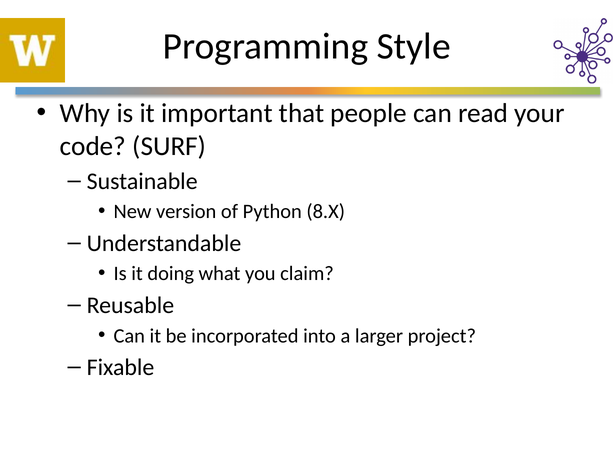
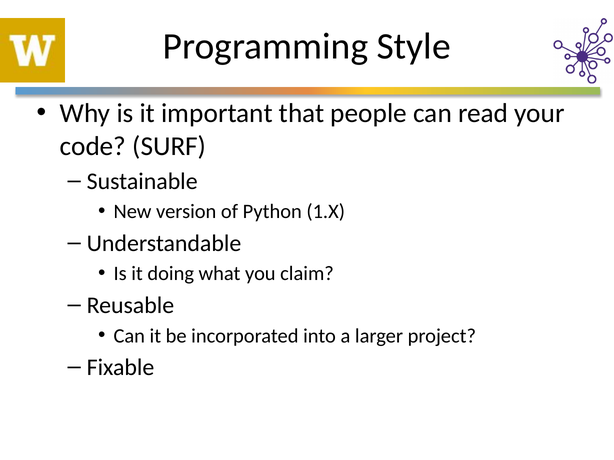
8.X: 8.X -> 1.X (326, 212)
